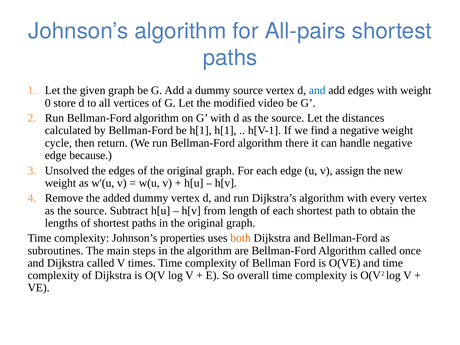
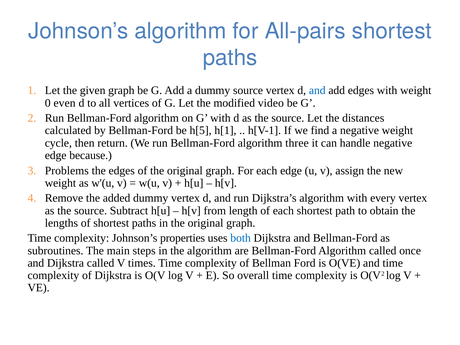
store: store -> even (65, 103)
be h[1: h[1 -> h[5 (201, 131)
there: there -> three (297, 143)
Unsolved: Unsolved -> Problems (67, 171)
both colour: orange -> blue (241, 238)
